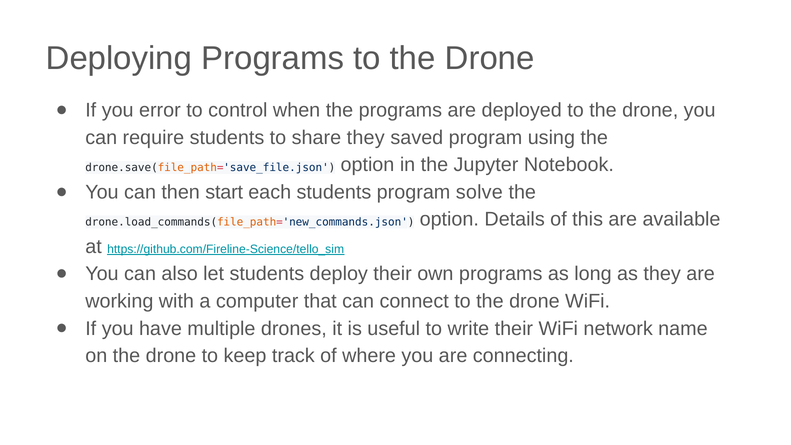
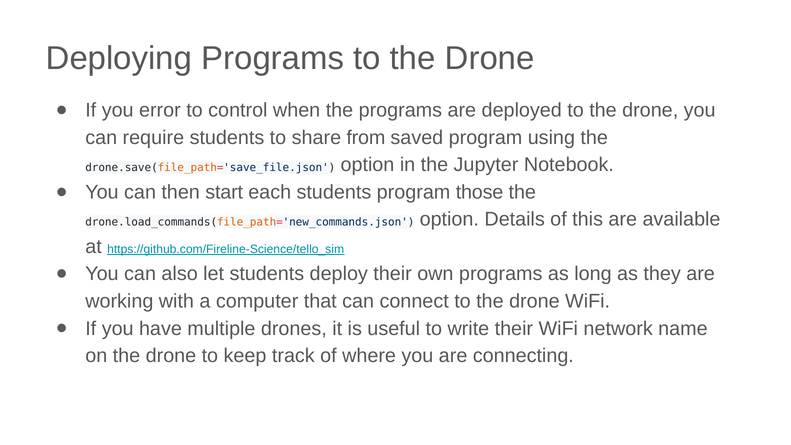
share they: they -> from (366, 138)
solve: solve -> those (480, 192)
